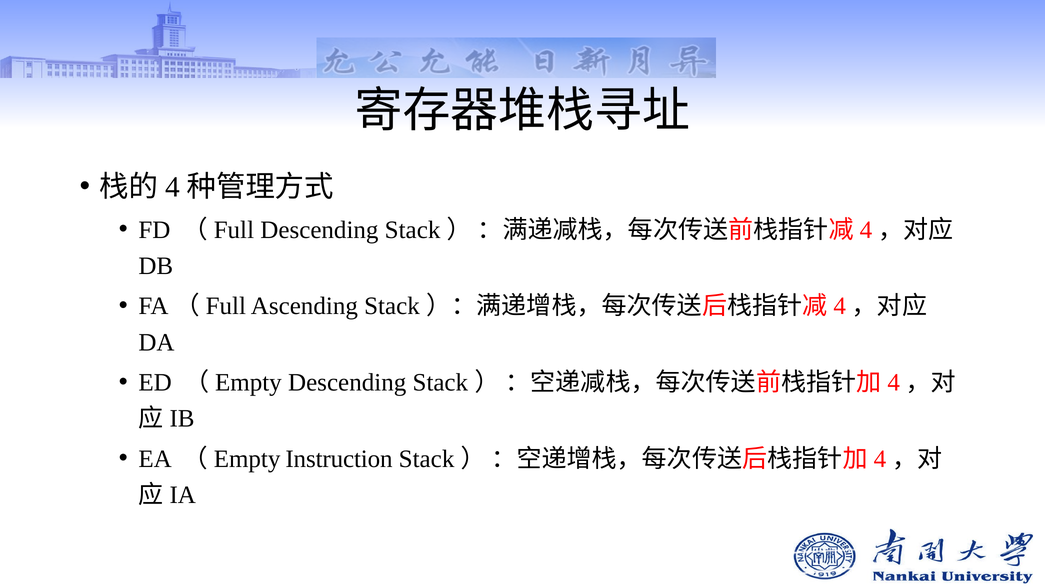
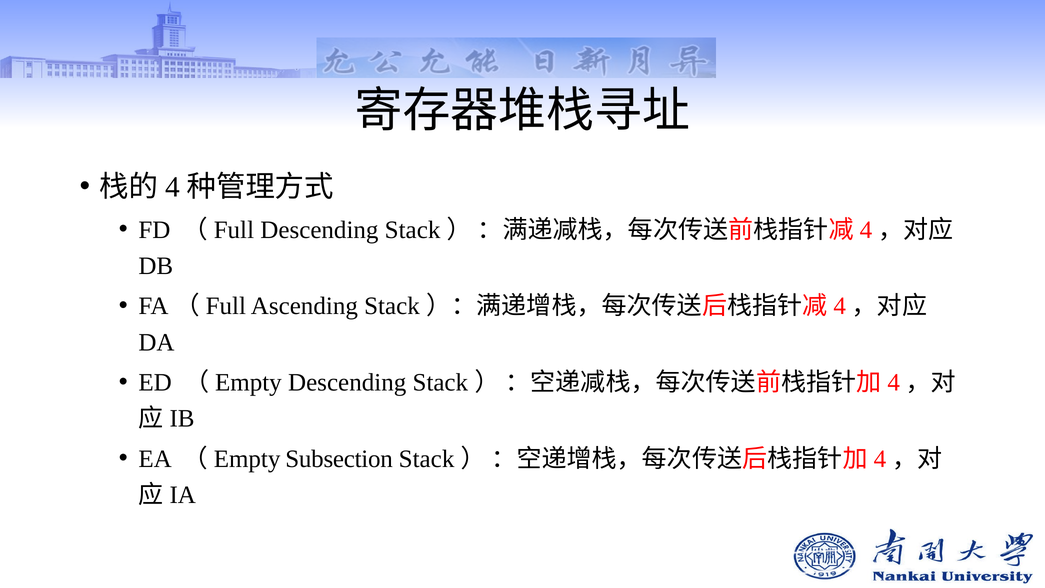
Instruction: Instruction -> Subsection (339, 459)
